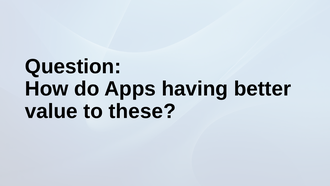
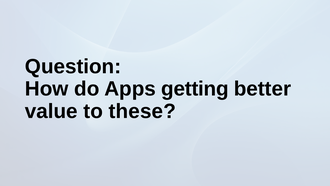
having: having -> getting (195, 89)
